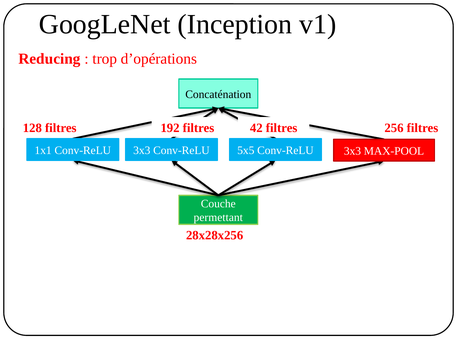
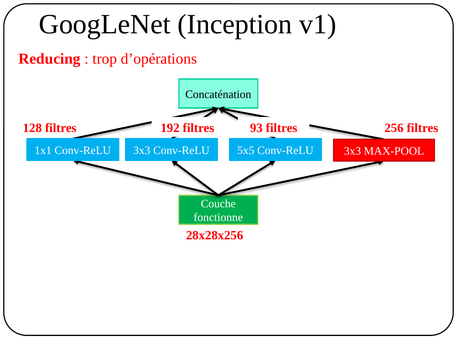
42: 42 -> 93 (256, 128)
permettant: permettant -> fonctionne (218, 217)
